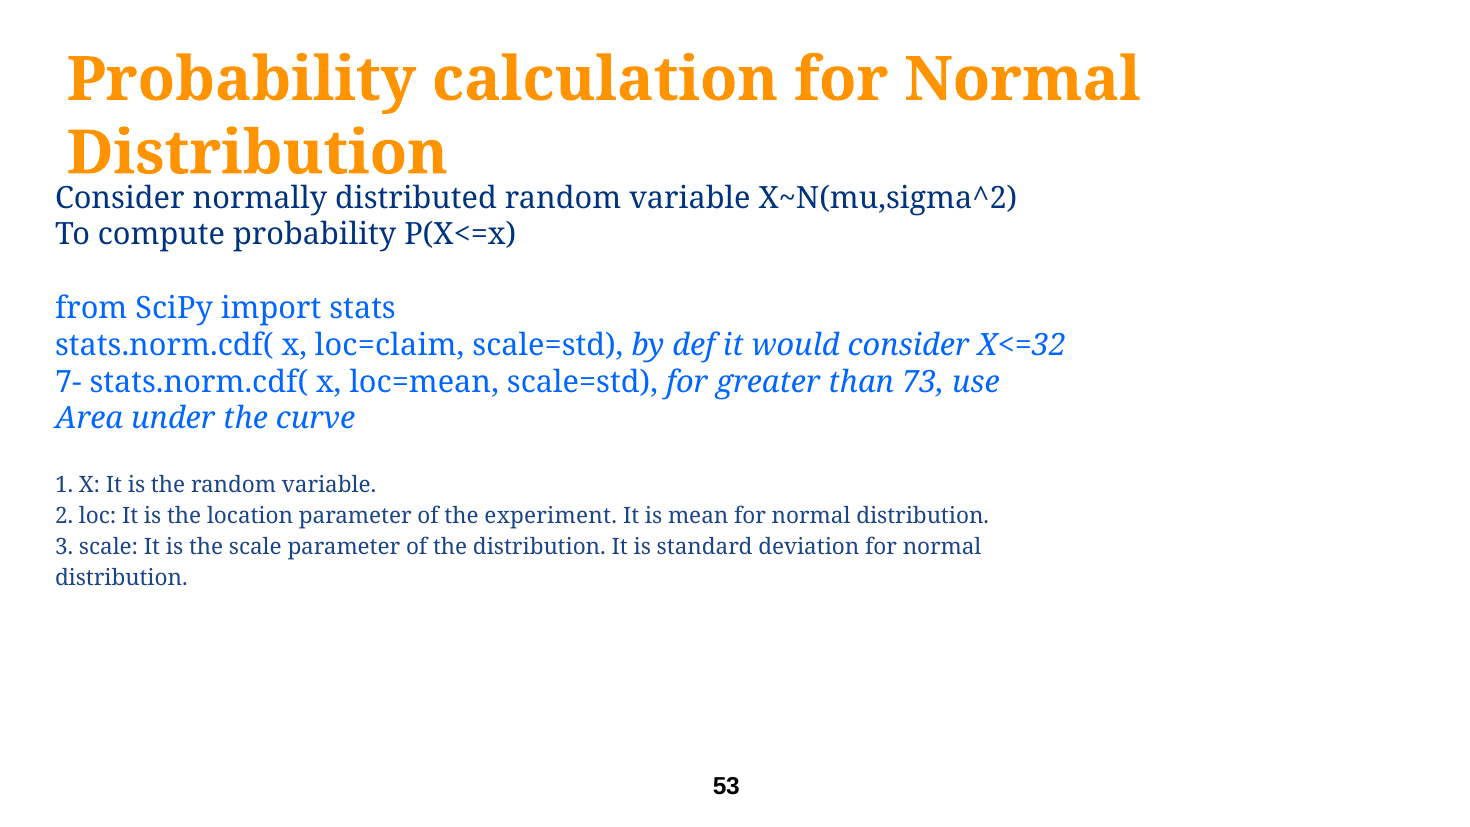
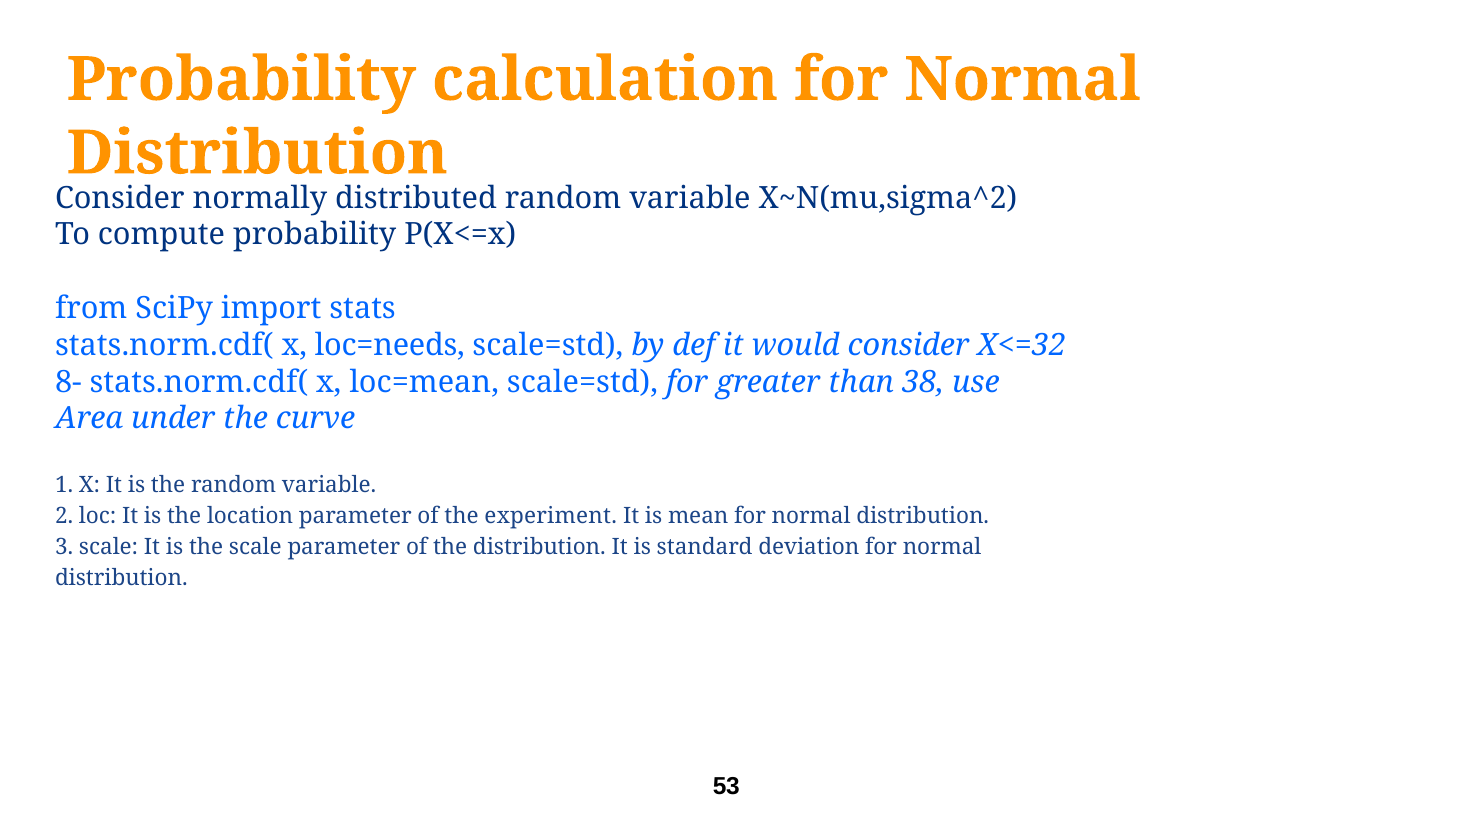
loc=claim: loc=claim -> loc=needs (390, 345)
7-: 7- -> 8- (68, 382)
73: 73 -> 38 (923, 382)
